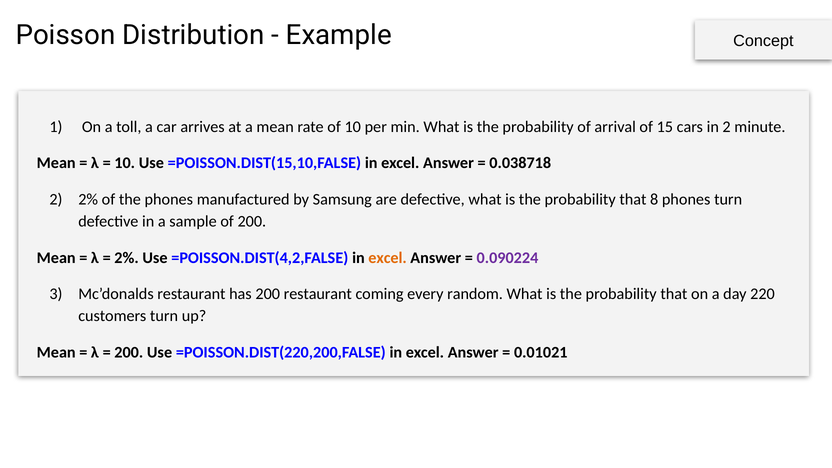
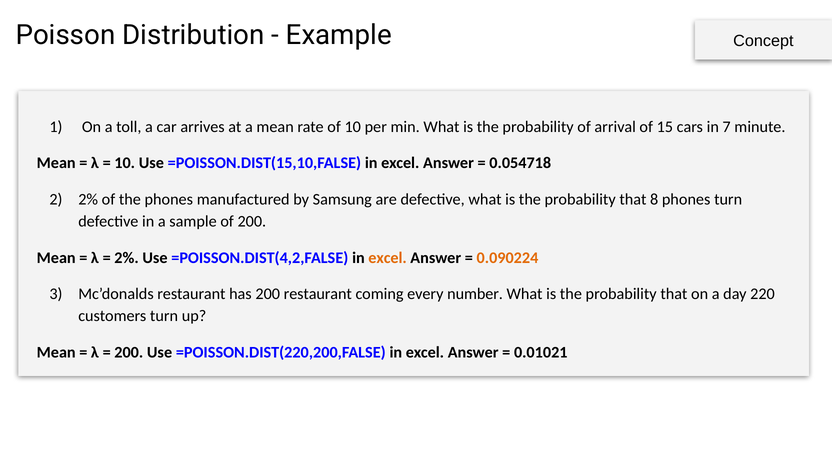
in 2: 2 -> 7 (727, 127)
0.038718: 0.038718 -> 0.054718 (520, 163)
0.090224 colour: purple -> orange (507, 258)
random: random -> number (475, 294)
